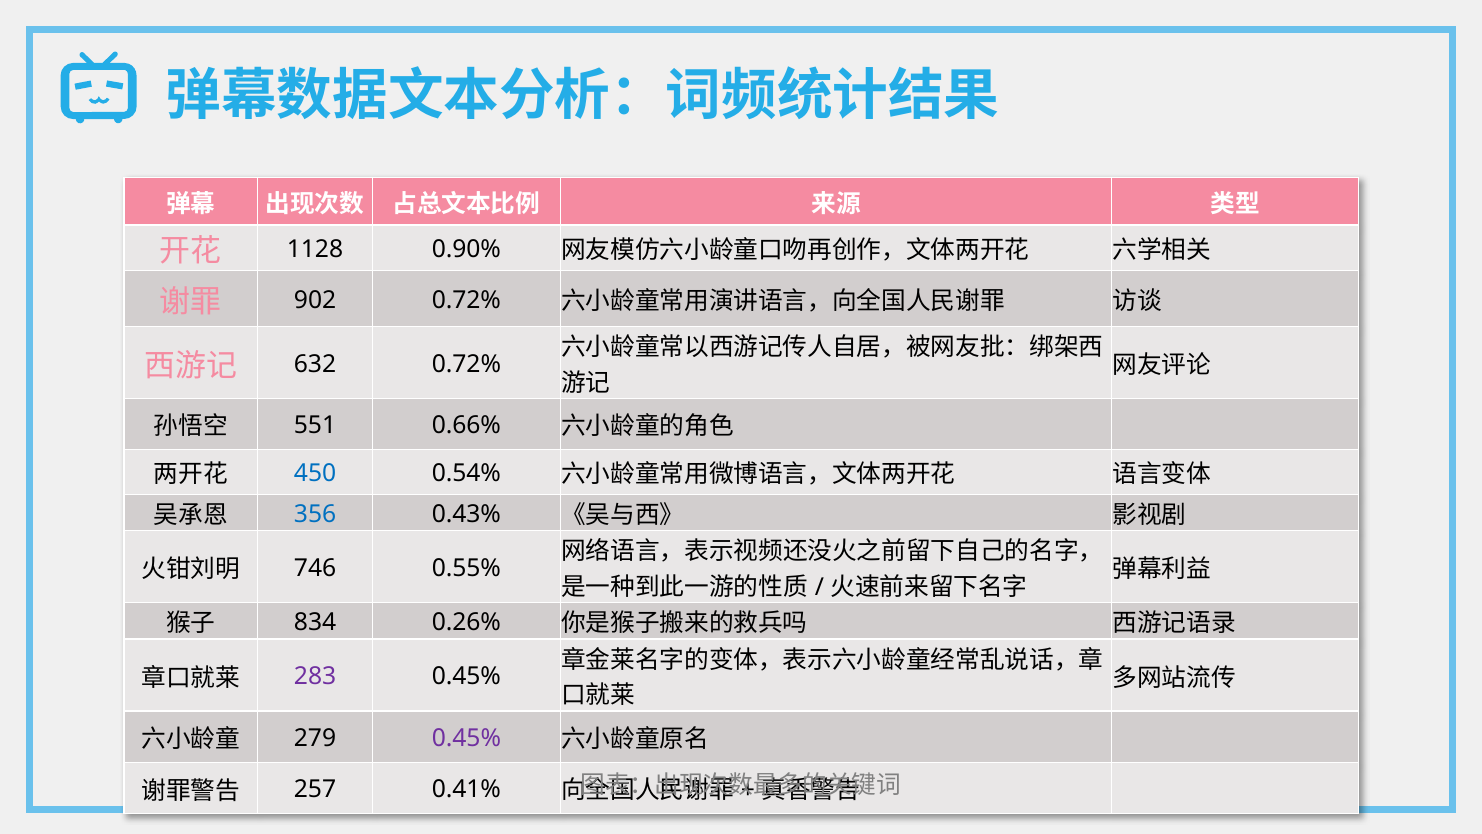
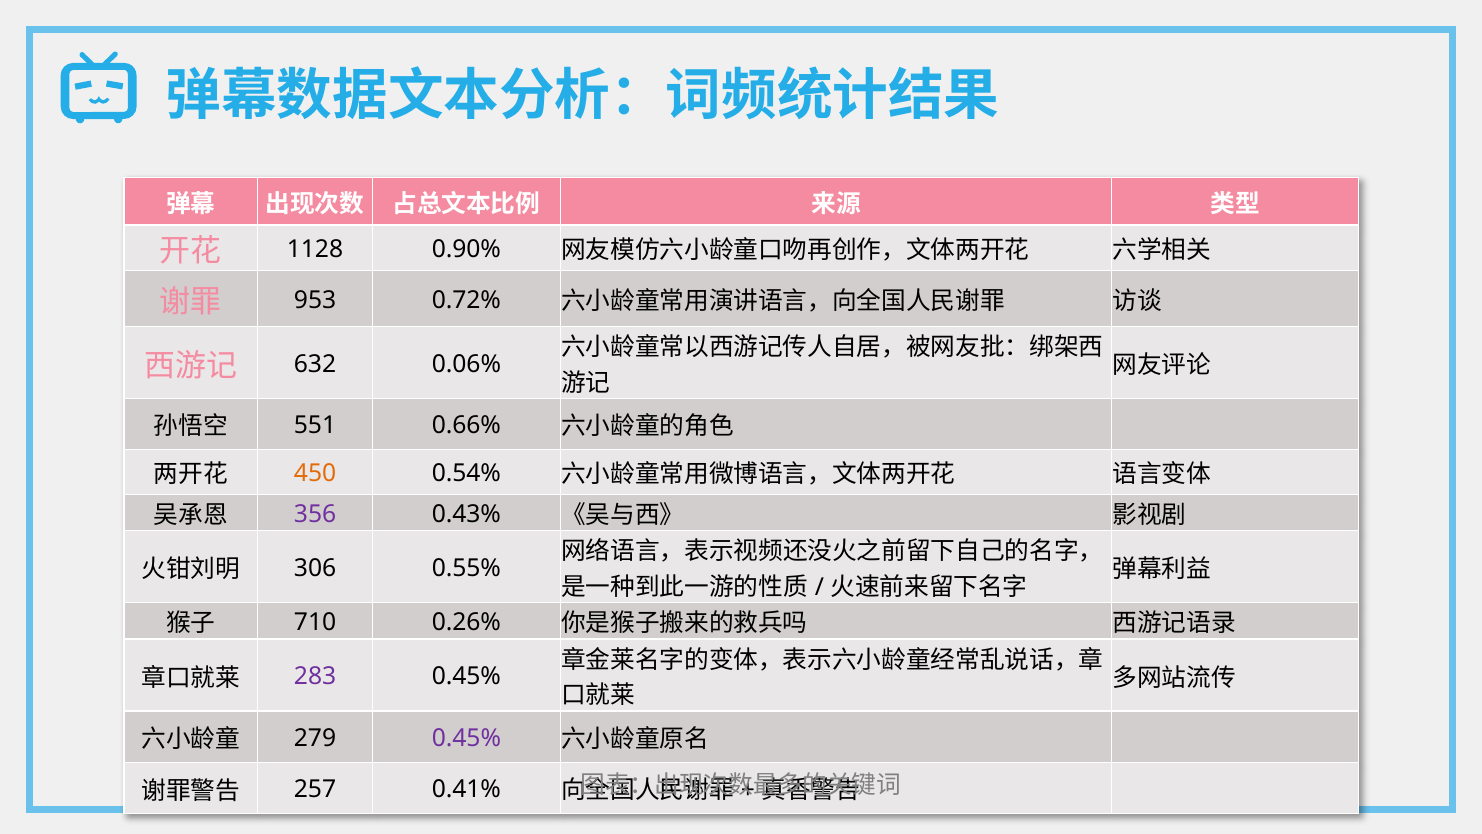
902: 902 -> 953 (315, 300)
632 0.72%: 0.72% -> 0.06% (466, 364)
450 colour: blue -> orange (315, 473)
356 colour: blue -> purple (315, 514)
746: 746 -> 306 (315, 568)
834: 834 -> 710 (315, 622)
